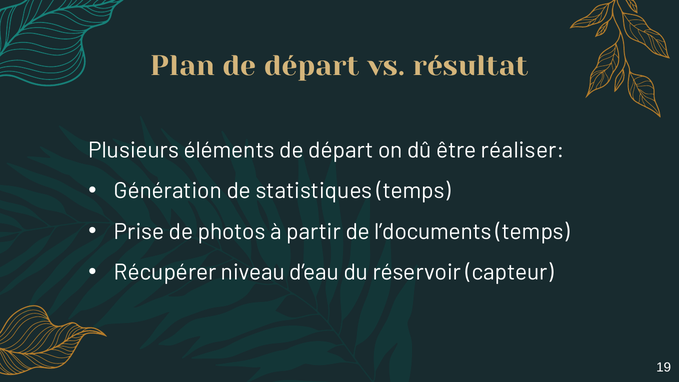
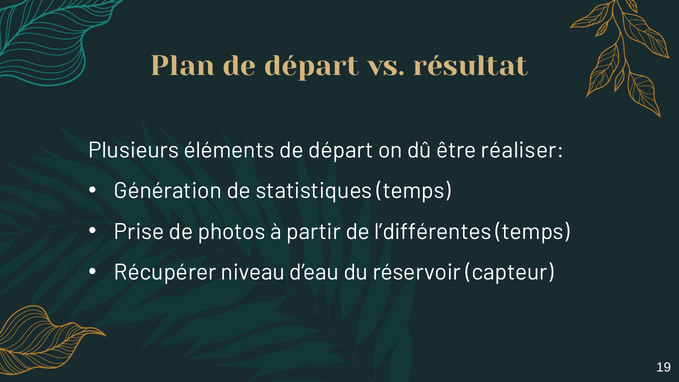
l’documents: l’documents -> l’différentes (433, 232)
